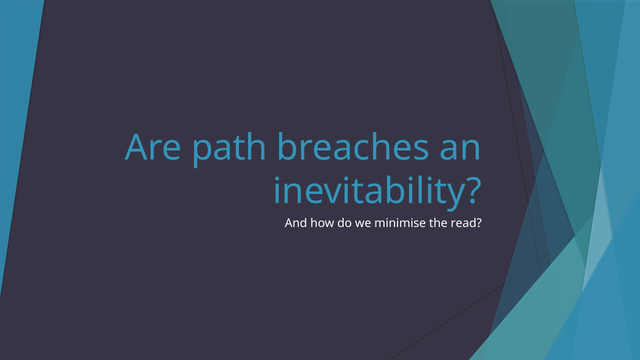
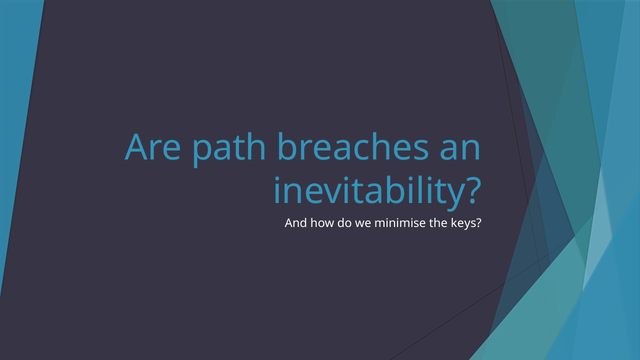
read: read -> keys (466, 223)
